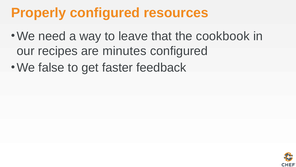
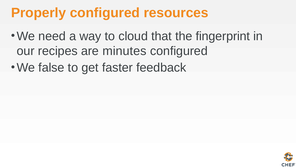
leave: leave -> cloud (133, 36)
cookbook: cookbook -> fingerprint (223, 36)
